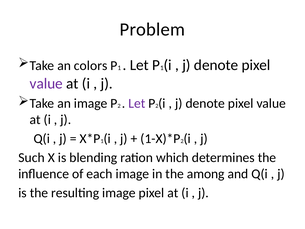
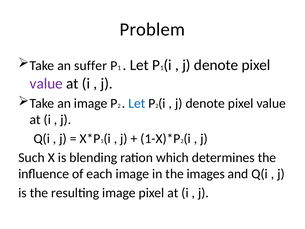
colors: colors -> suffer (91, 66)
Let colour: purple -> blue (137, 103)
among: among -> images (206, 174)
